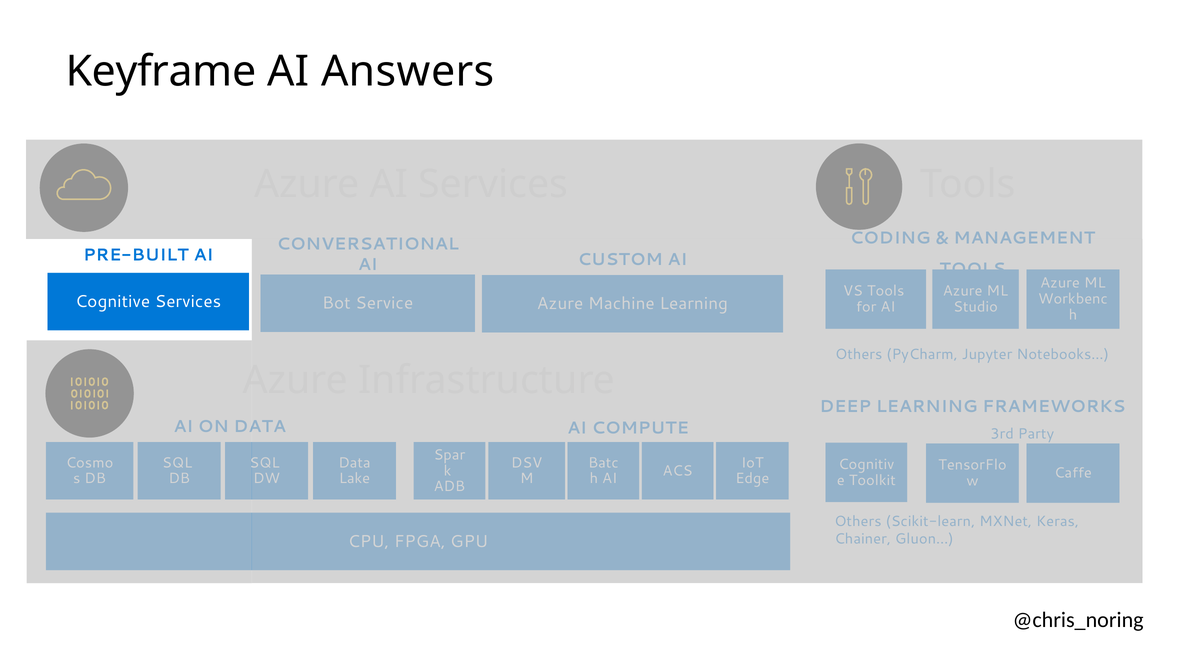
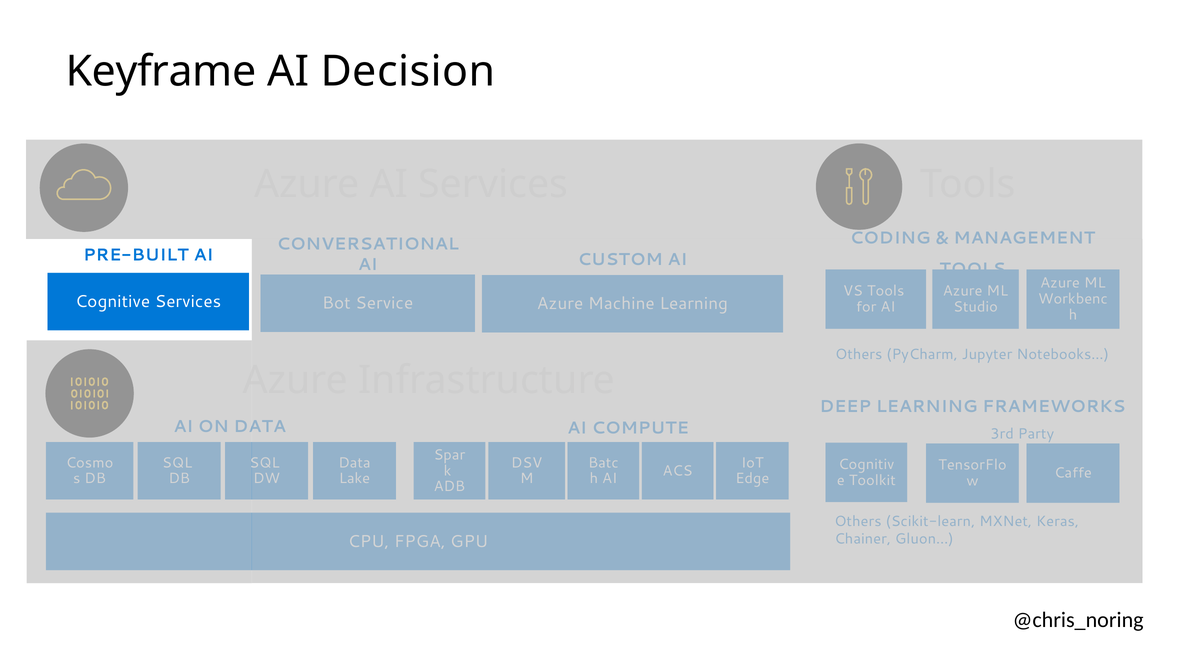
Answers: Answers -> Decision (408, 71)
